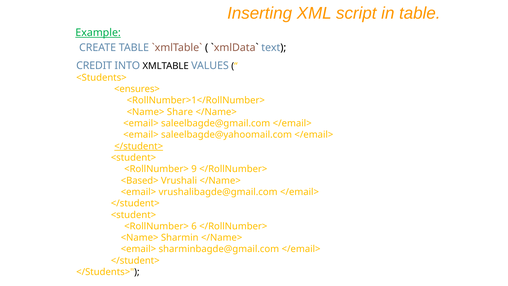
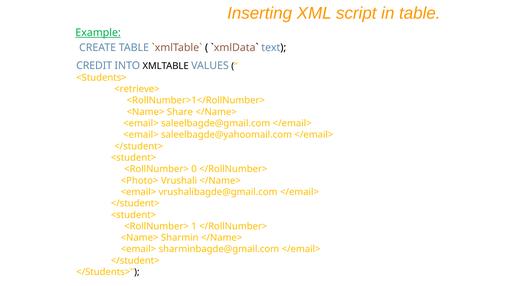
<ensures>: <ensures> -> <retrieve> (137, 89)
</student> underline: present -> none (139, 146)
9: 9 -> 0 (194, 169)
<Based>: <Based> -> <Photo> (140, 180)
6: 6 -> 1 (194, 226)
